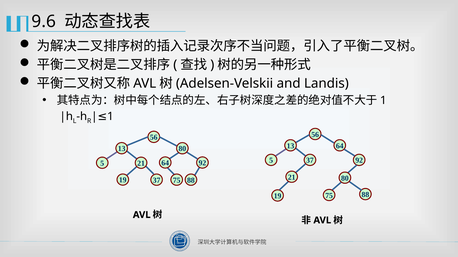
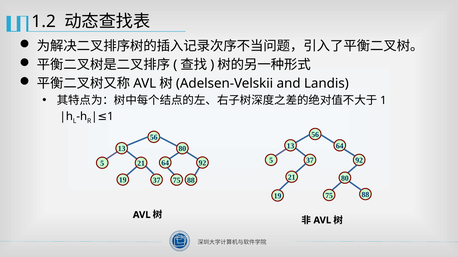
9.6: 9.6 -> 1.2 (44, 22)
